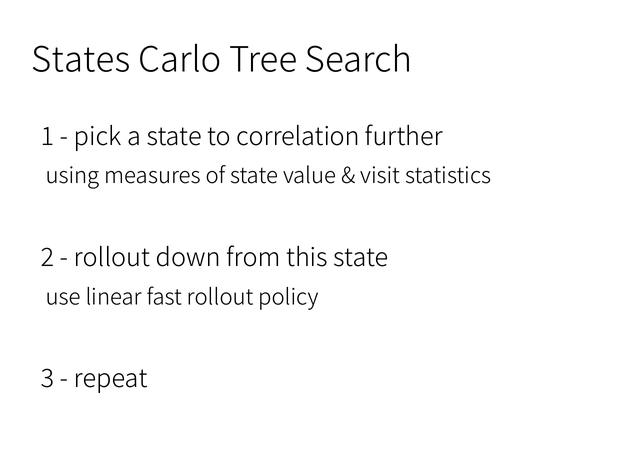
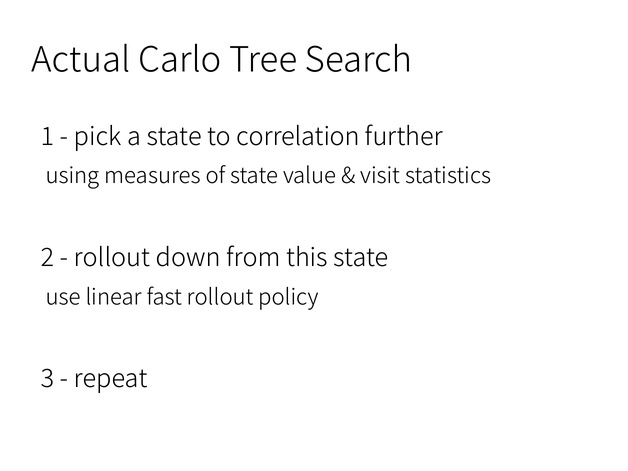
States: States -> Actual (81, 61)
